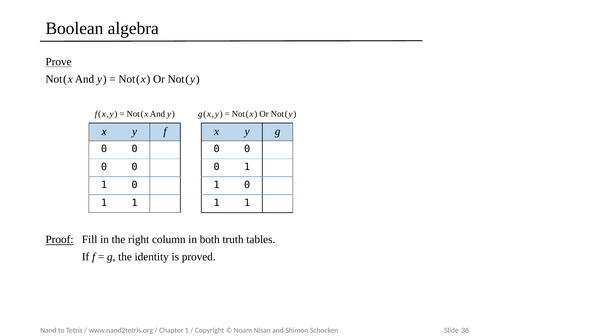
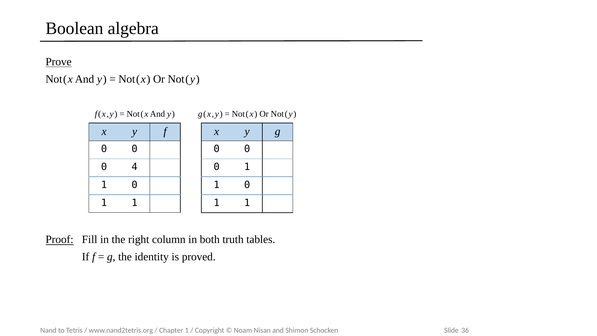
0: 0 -> 4 (135, 167)
